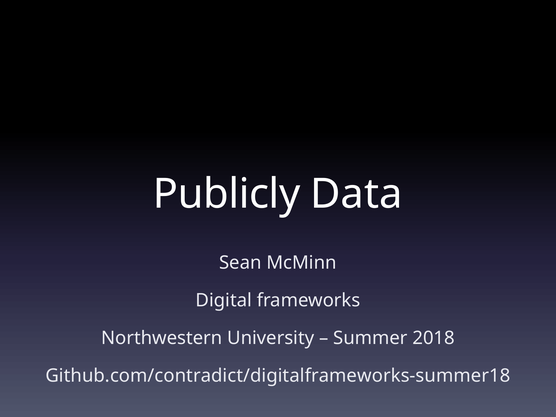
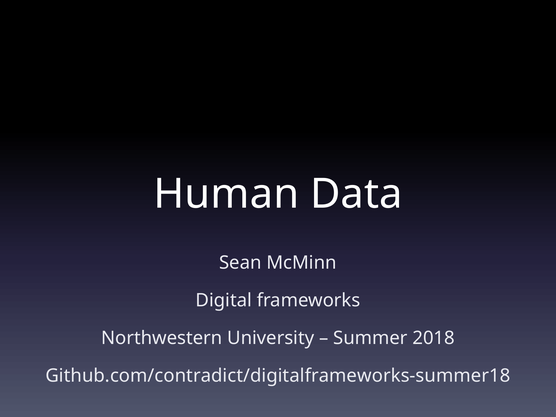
Publicly: Publicly -> Human (226, 194)
